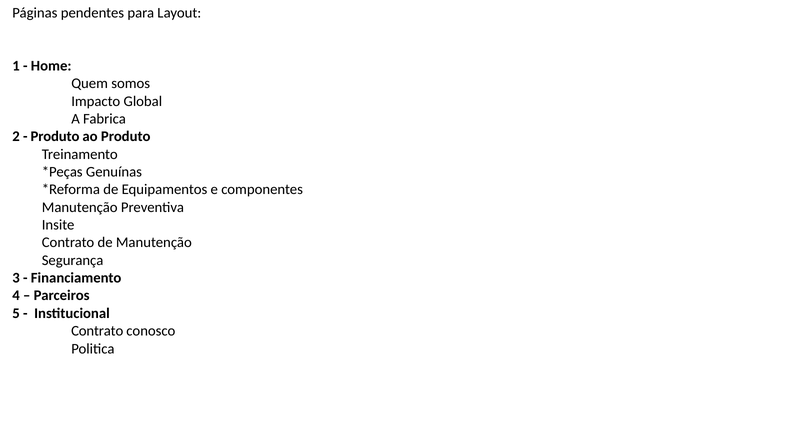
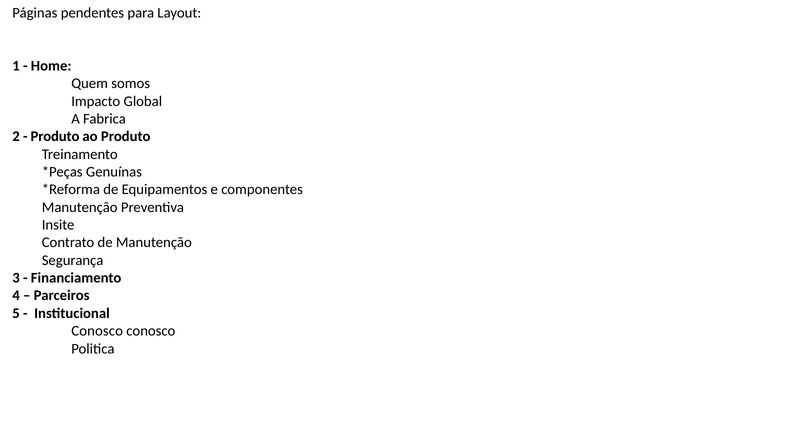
Contrato: Contrato -> Conosco (97, 331)
